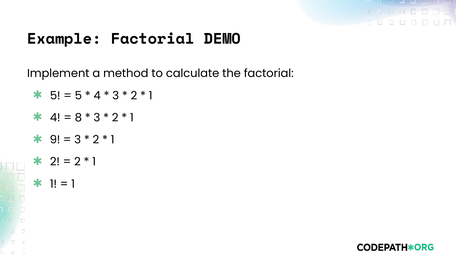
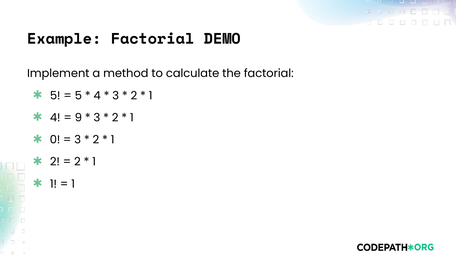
8: 8 -> 9 (78, 117)
9: 9 -> 0 (55, 140)
